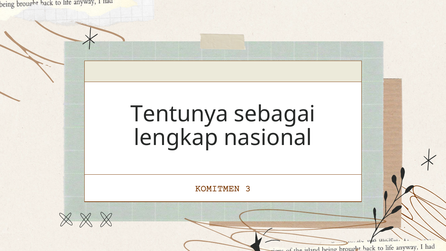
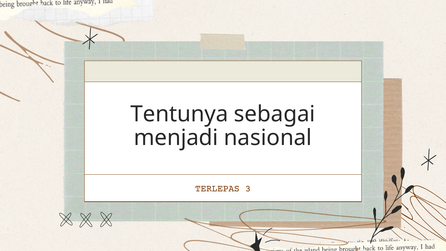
lengkap: lengkap -> menjadi (176, 138)
KOMITMEN: KOMITMEN -> TERLEPAS (217, 188)
